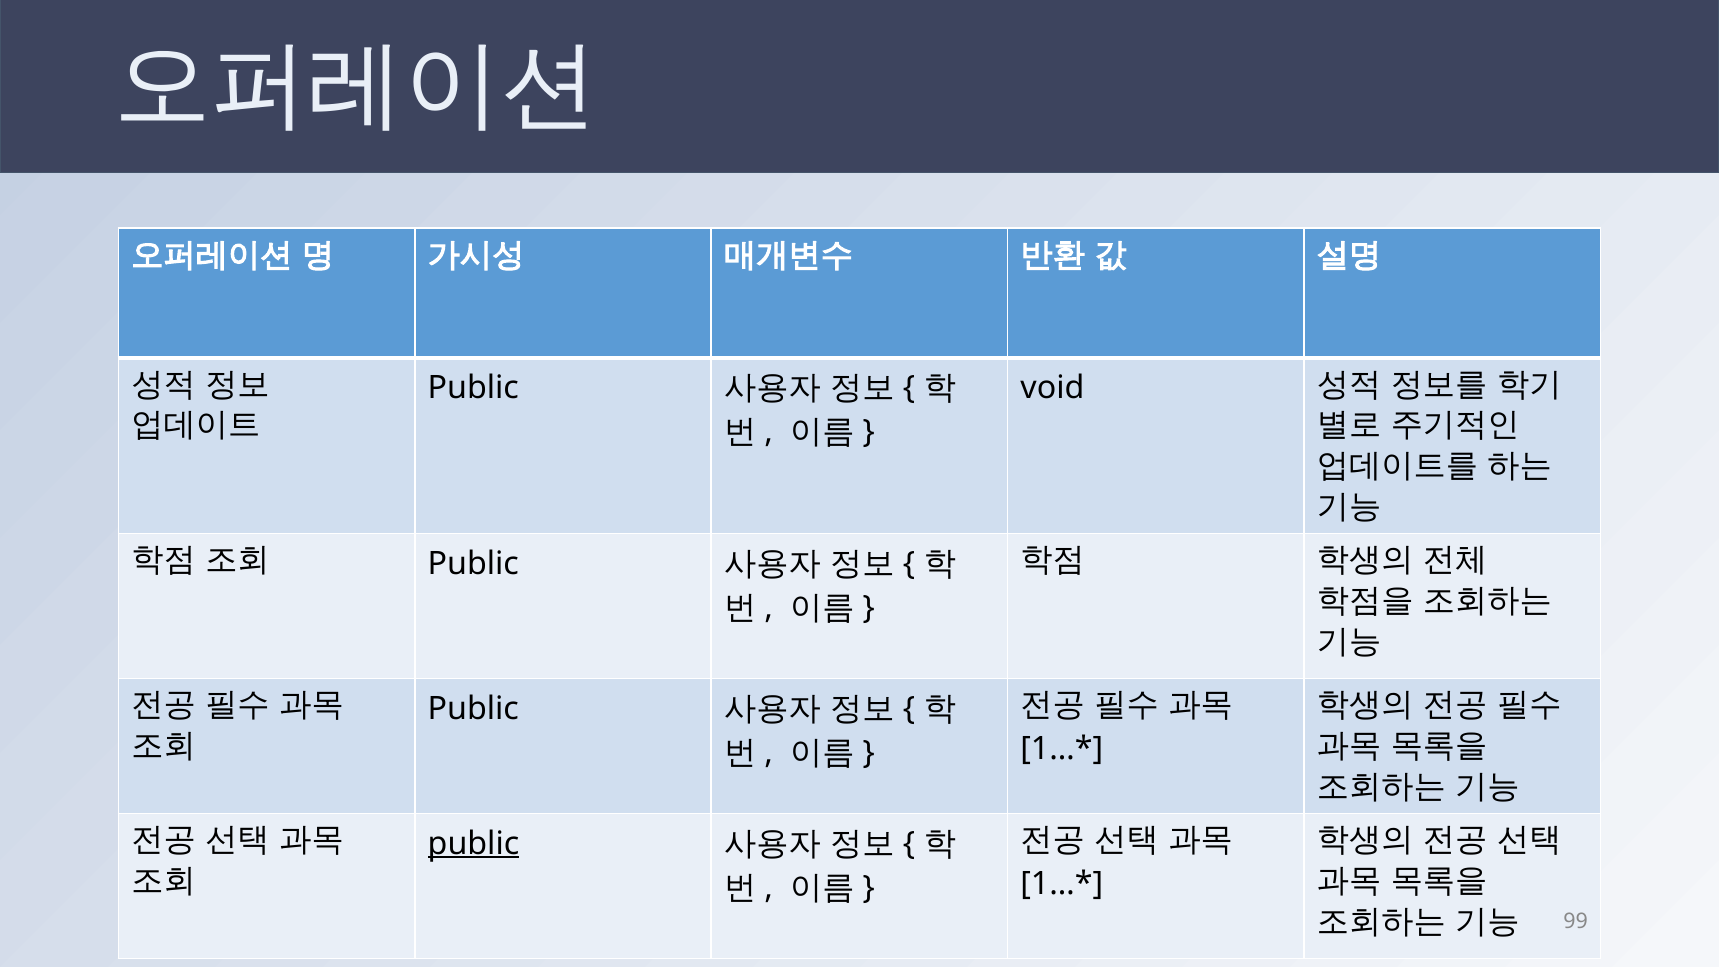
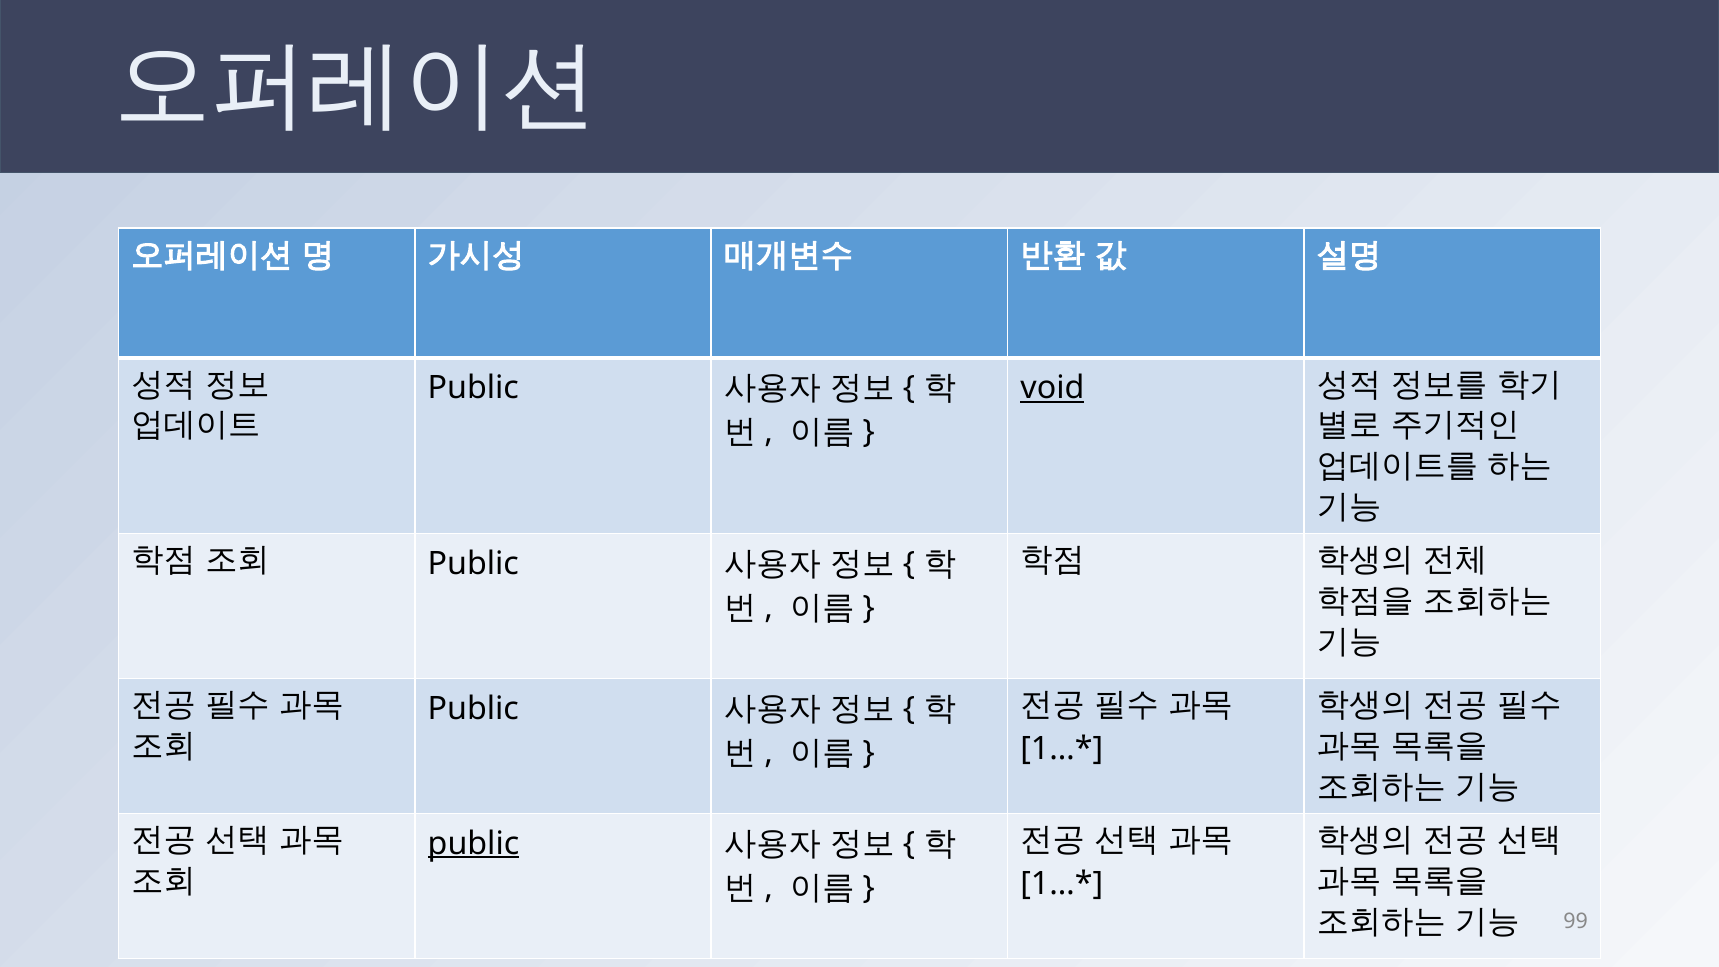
void underline: none -> present (1052, 388)
